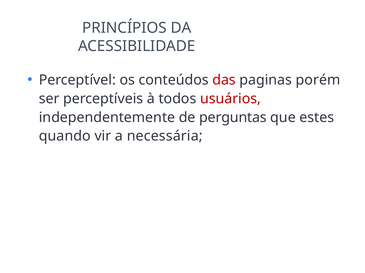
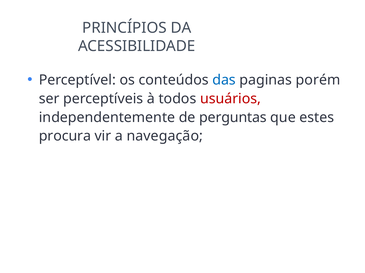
das colour: red -> blue (224, 80)
quando: quando -> procura (65, 136)
necessária: necessária -> navegação (165, 136)
